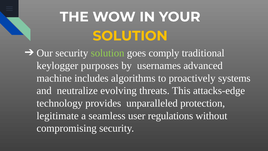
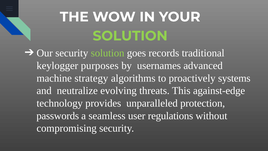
SOLUTION colour: yellow -> light green (130, 36)
comply: comply -> records (164, 53)
includes: includes -> strategy (91, 78)
attacks-edge: attacks-edge -> against-edge (219, 91)
legitimate: legitimate -> passwords (58, 116)
